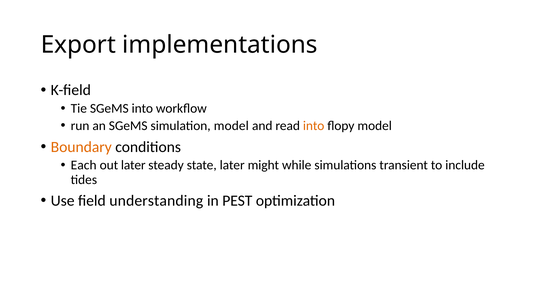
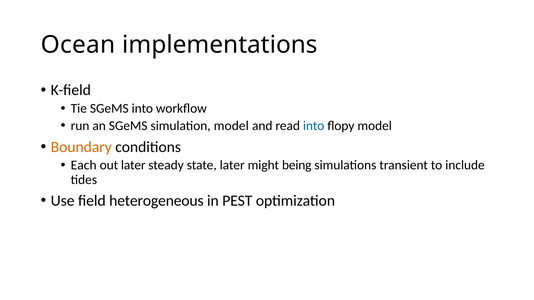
Export: Export -> Ocean (78, 45)
into colour: orange -> blue (314, 126)
while: while -> being (297, 165)
understanding: understanding -> heterogeneous (156, 201)
